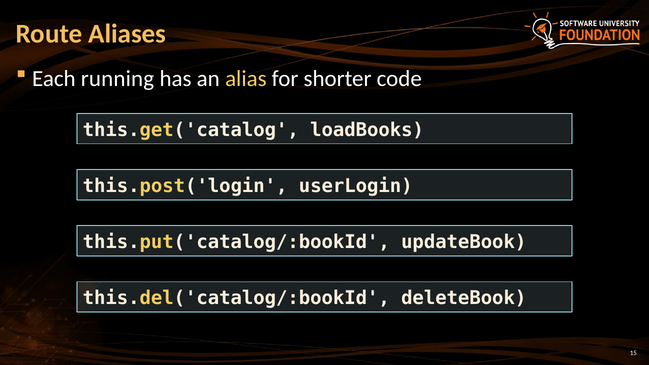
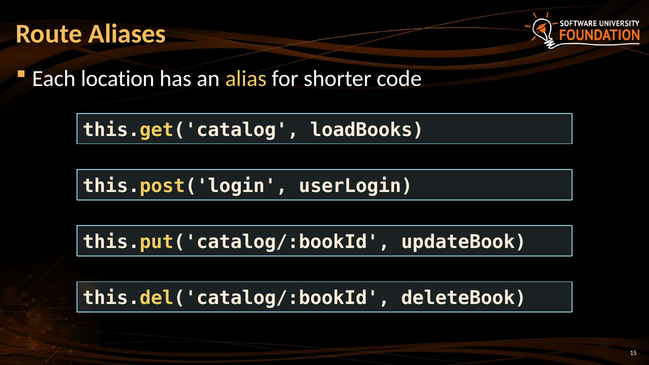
running: running -> location (118, 79)
